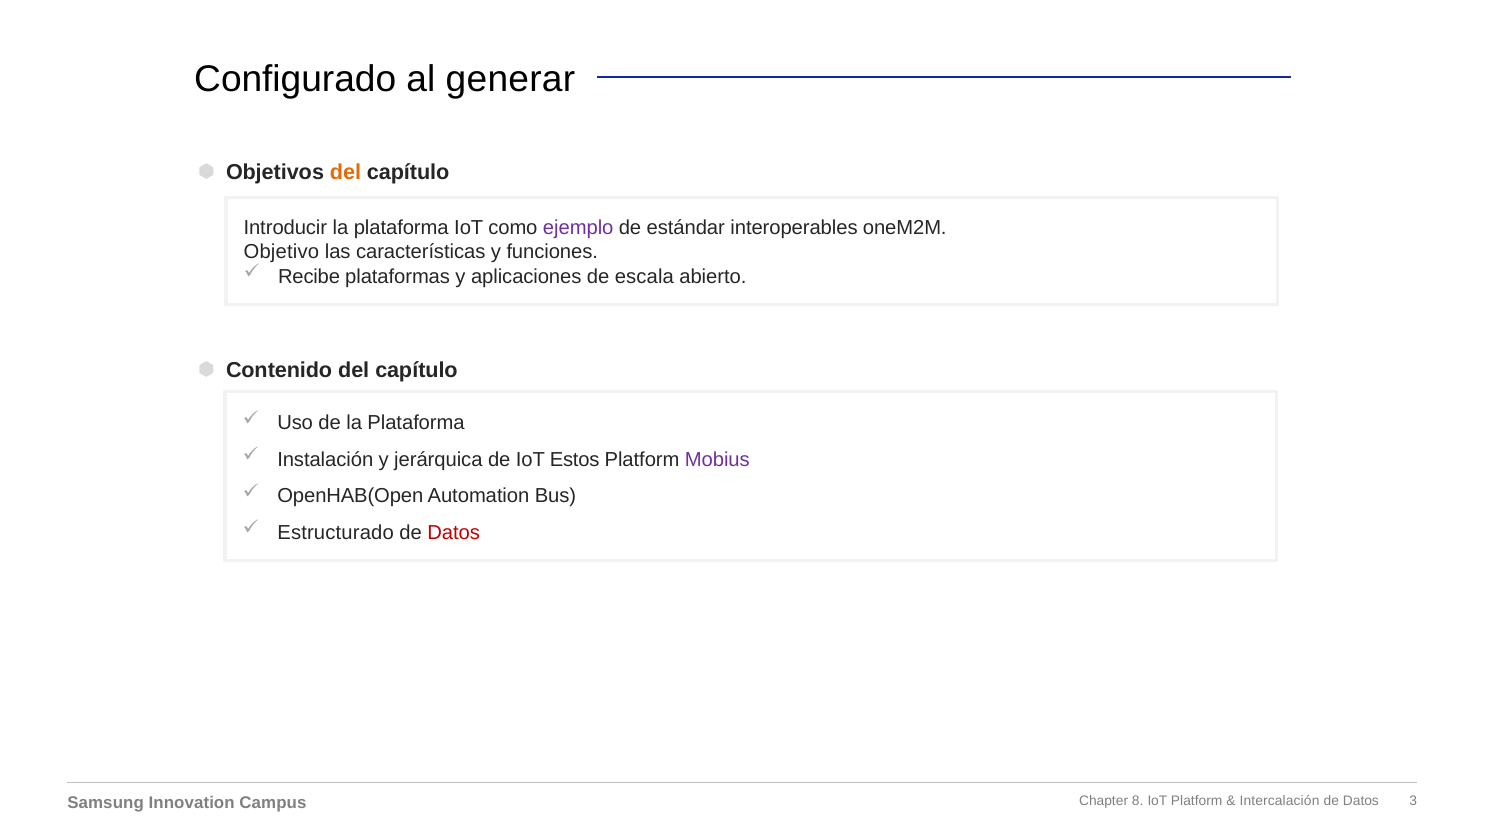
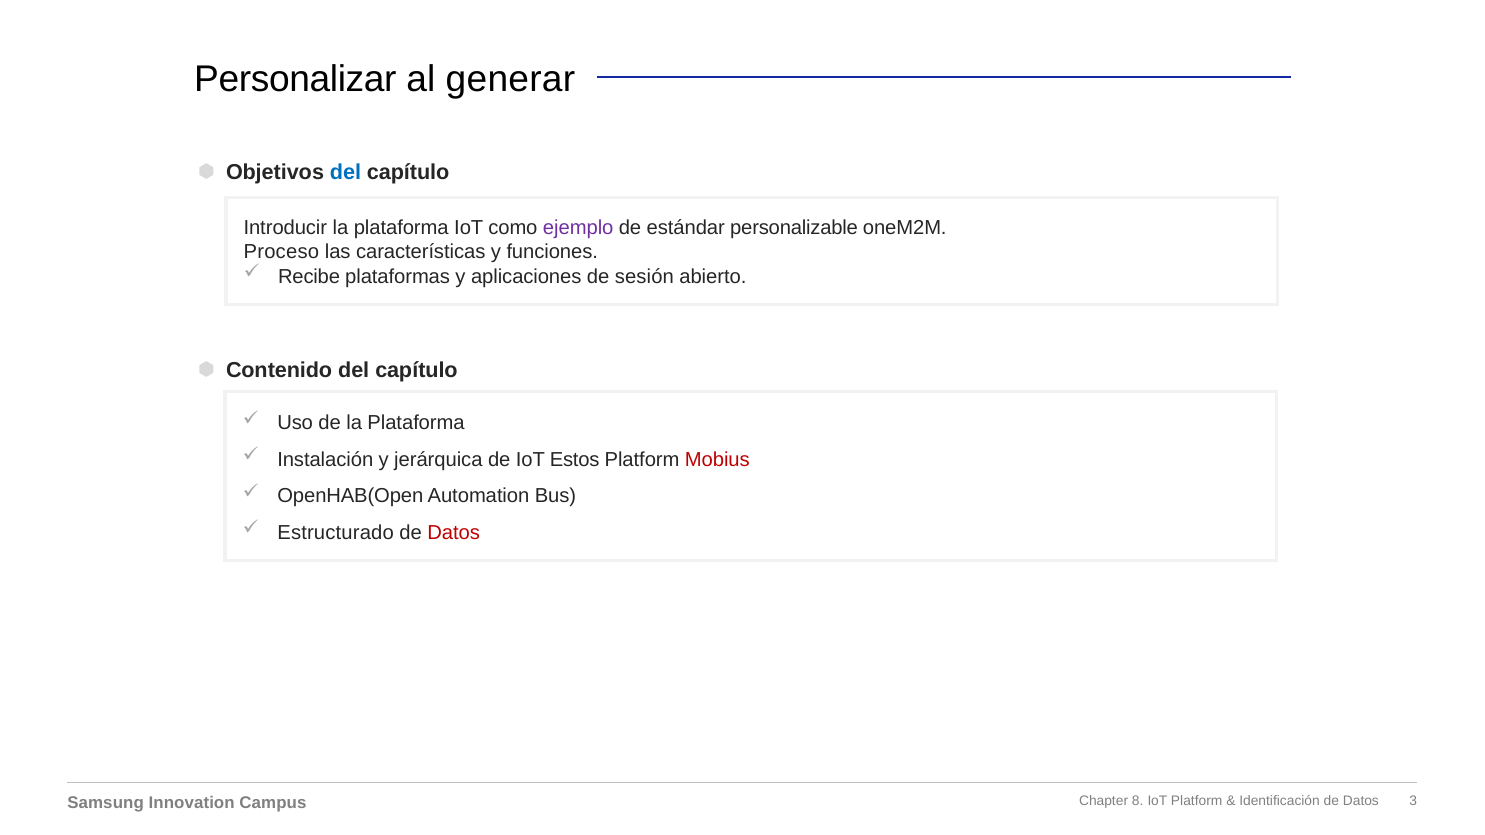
Configurado: Configurado -> Personalizar (295, 80)
del colour: orange -> blue (345, 172)
interoperables: interoperables -> personalizable (794, 228)
Objetivo: Objetivo -> Proceso (281, 252)
escala: escala -> sesión (644, 276)
Mobius colour: purple -> red (717, 460)
Intercalación: Intercalación -> Identificación (1280, 801)
